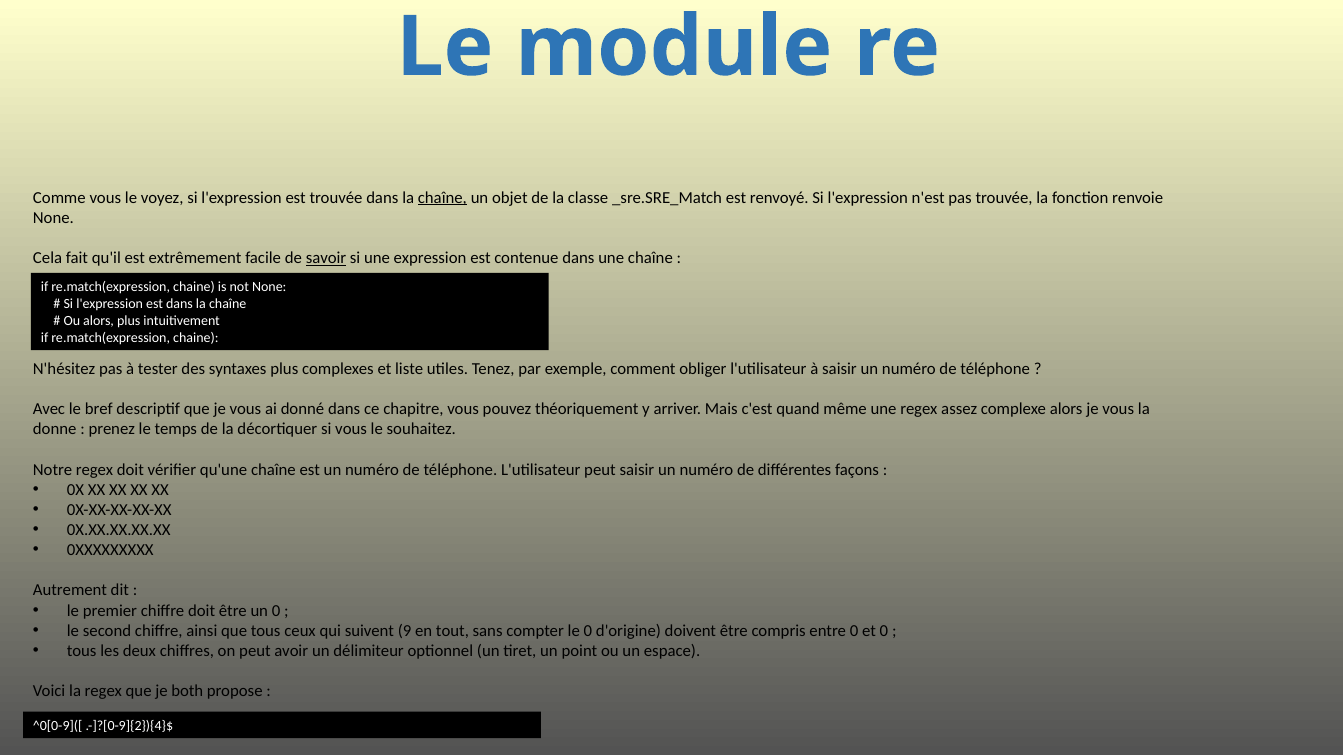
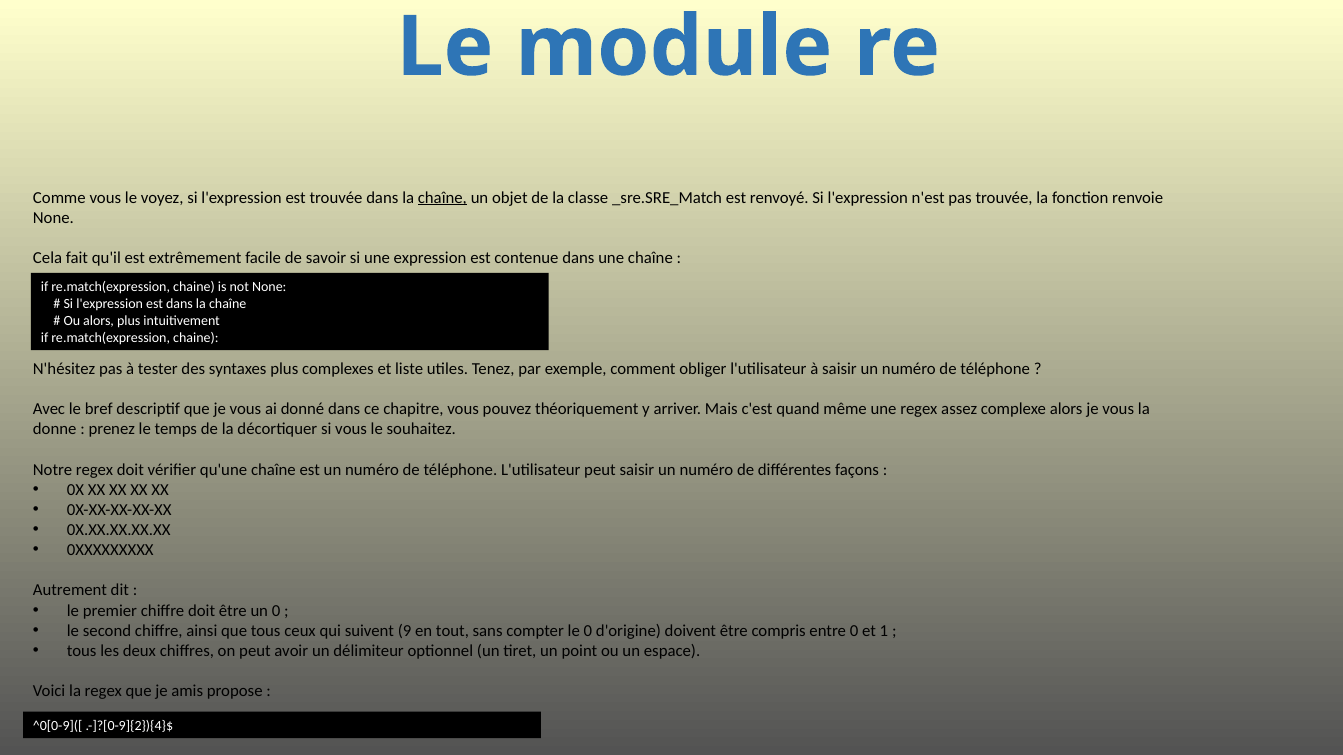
savoir underline: present -> none (326, 258)
et 0: 0 -> 1 (884, 631)
both: both -> amis (187, 692)
